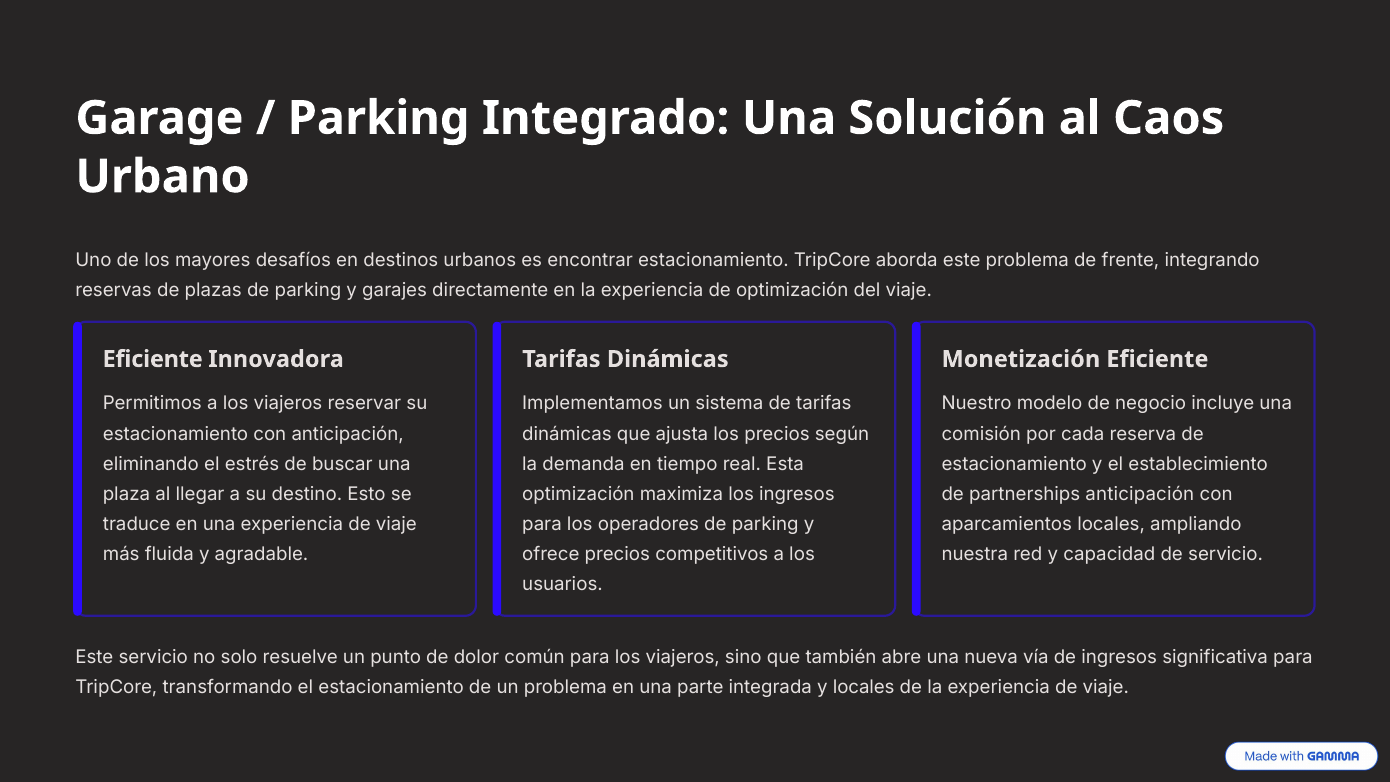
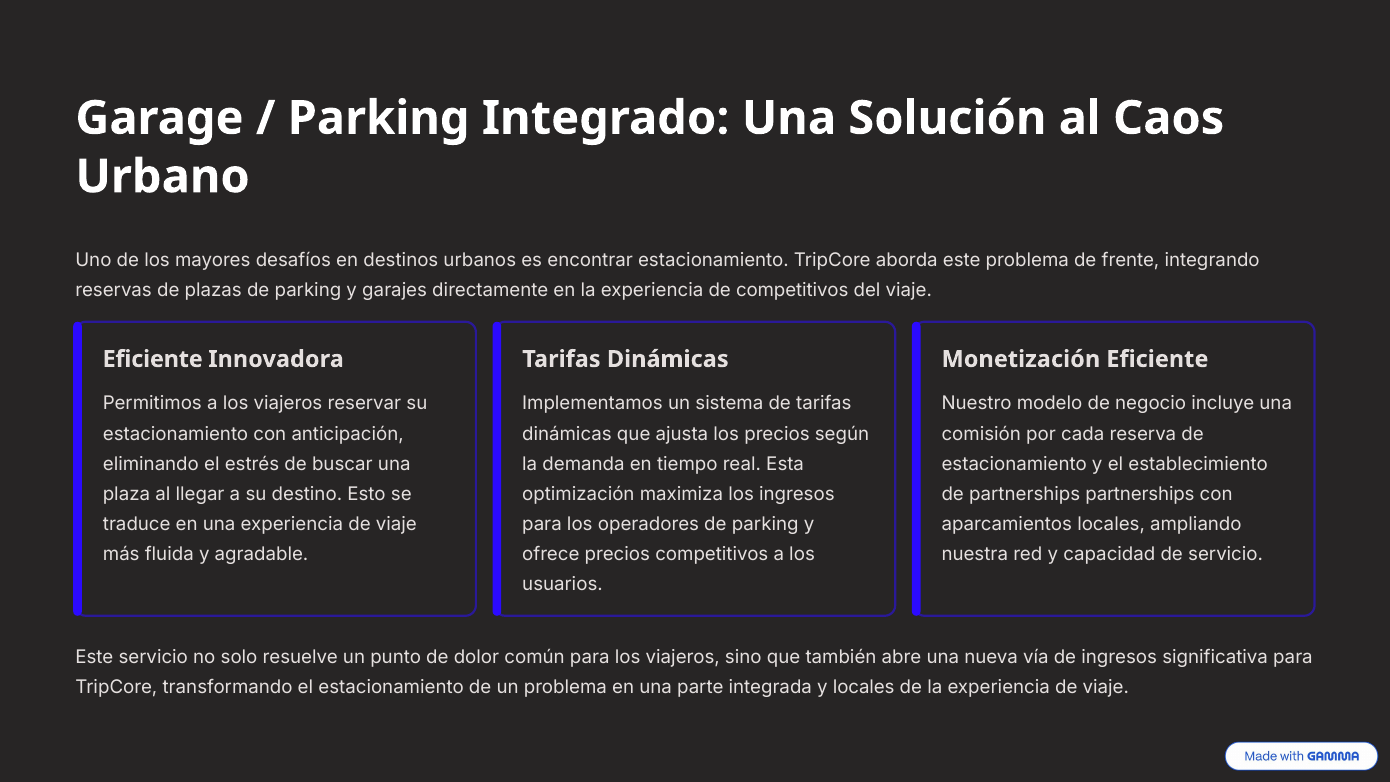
de optimización: optimización -> competitivos (792, 291)
partnerships anticipación: anticipación -> partnerships (1140, 494)
